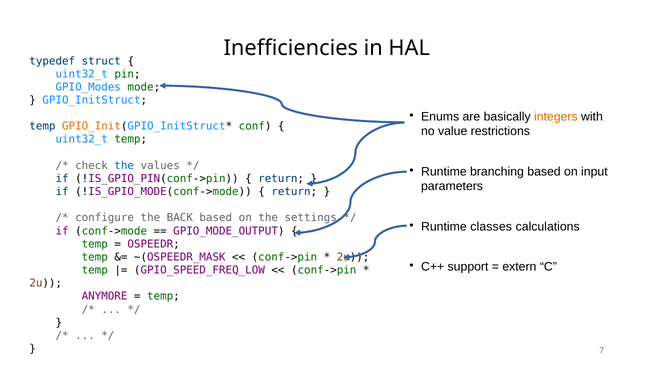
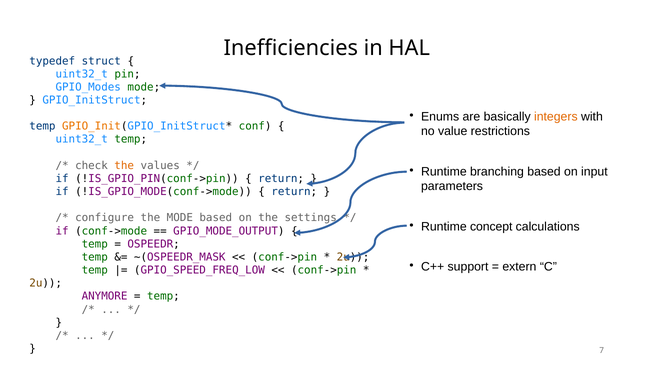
the colour: blue -> orange (124, 165)
the BACK: BACK -> MODE (180, 218)
classes: classes -> concept (491, 227)
